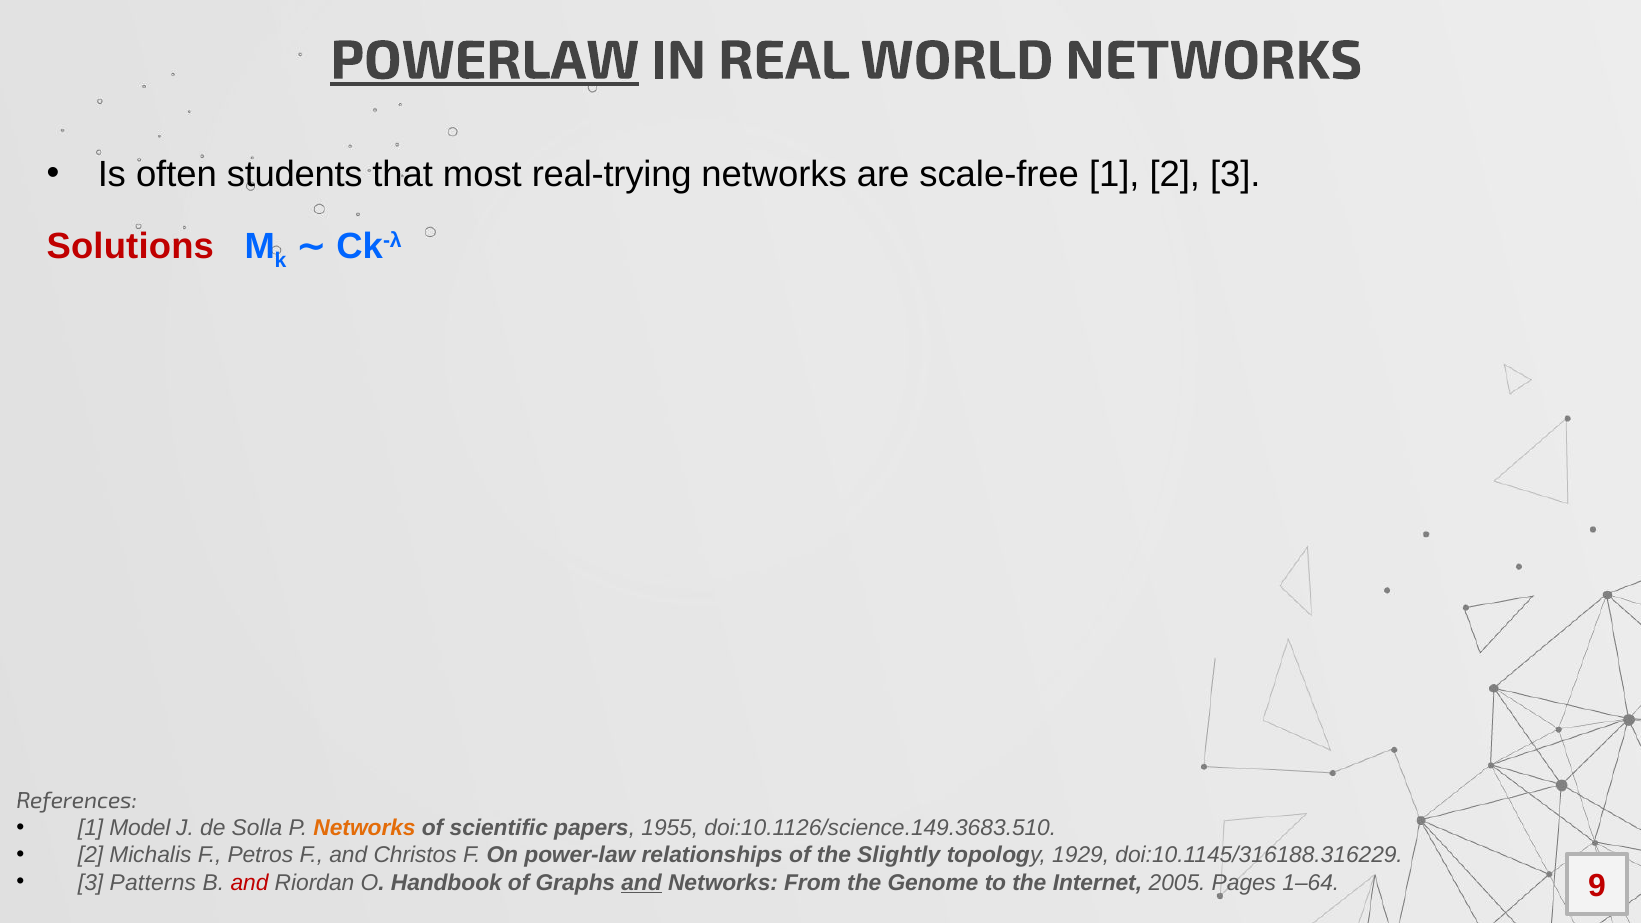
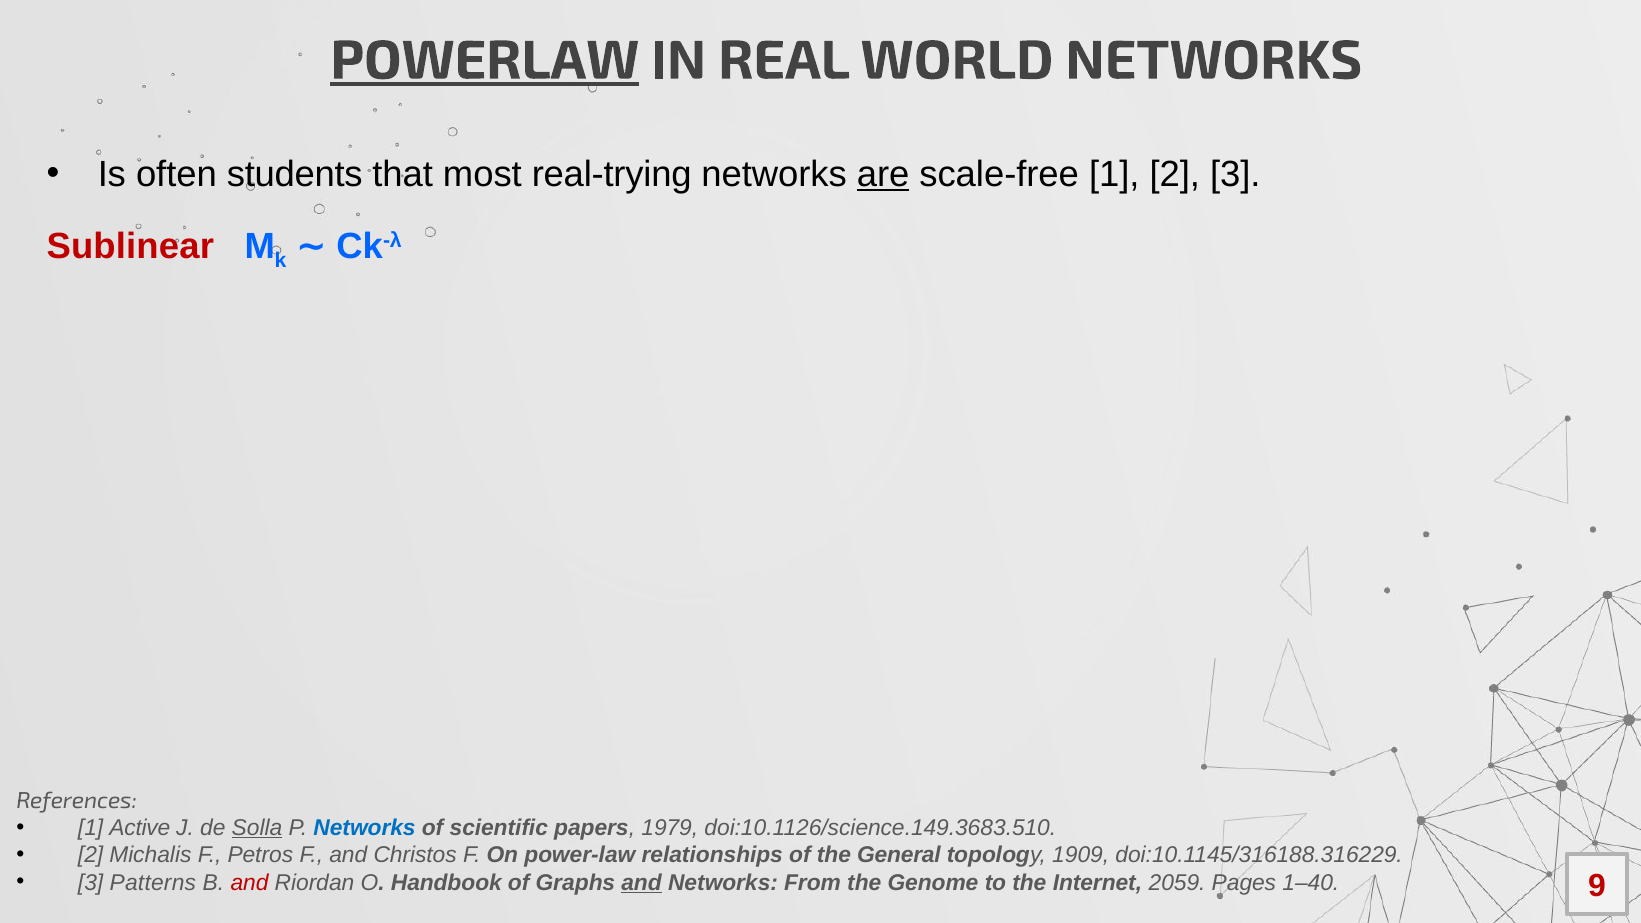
are underline: none -> present (883, 174)
Solutions: Solutions -> Sublinear (130, 247)
Model: Model -> Active (140, 828)
Solla underline: none -> present (257, 828)
Networks colour: orange -> blue (365, 828)
1955: 1955 -> 1979 (670, 828)
Slightly: Slightly -> General (899, 855)
1929: 1929 -> 1909 (1081, 855)
2005: 2005 -> 2059 (1177, 883)
1–64: 1–64 -> 1–40 (1311, 883)
